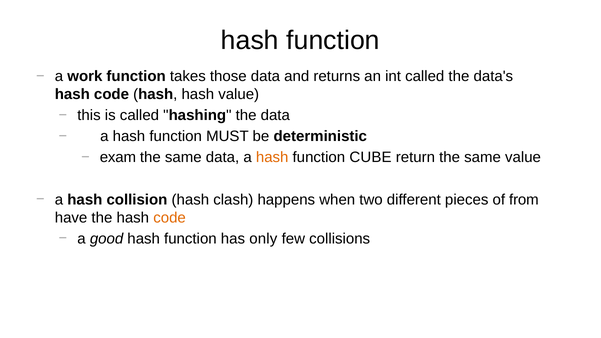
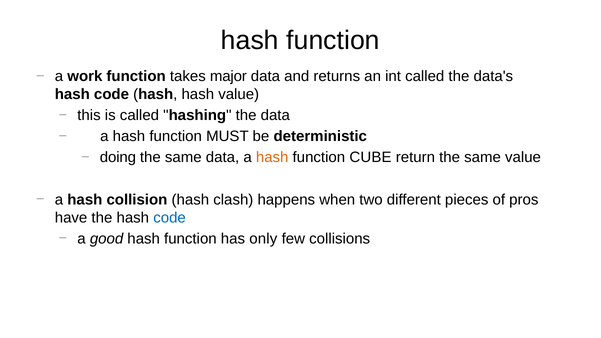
those: those -> major (228, 76)
exam: exam -> doing (118, 158)
from: from -> pros (524, 200)
code colour: orange -> blue (170, 218)
